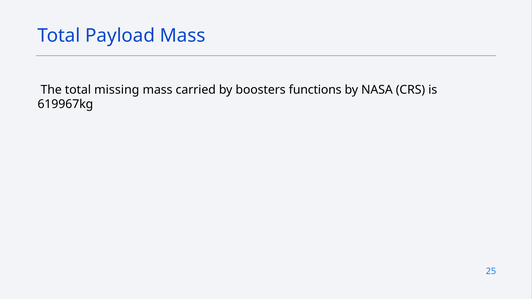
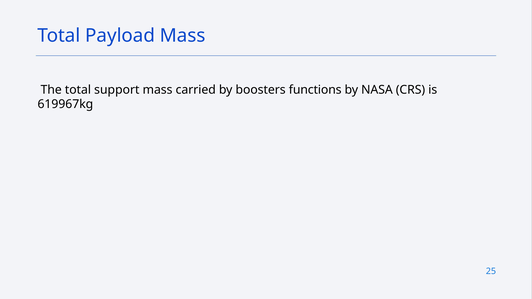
missing: missing -> support (117, 90)
